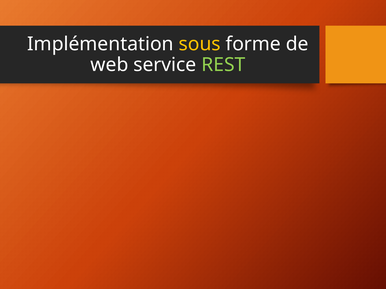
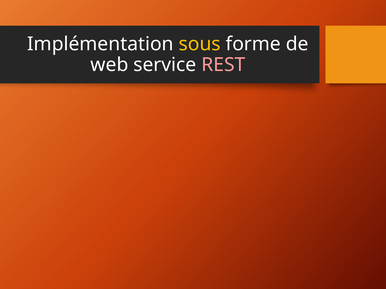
REST colour: light green -> pink (223, 65)
